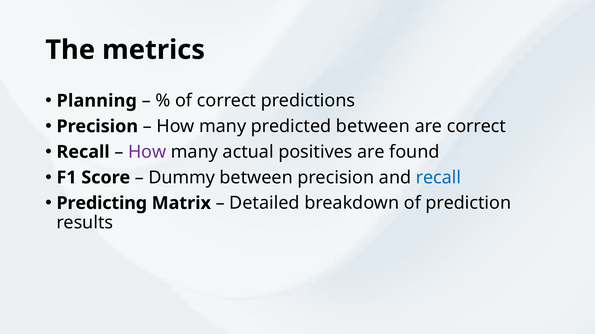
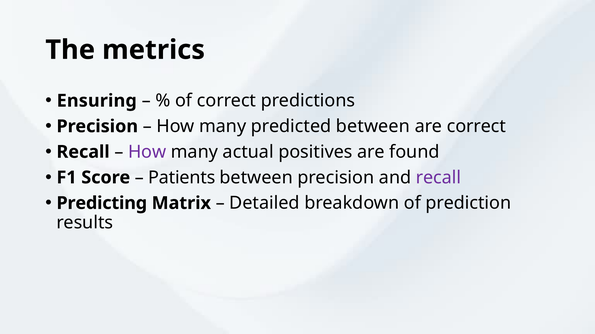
Planning: Planning -> Ensuring (97, 101)
Dummy: Dummy -> Patients (182, 178)
recall colour: blue -> purple (438, 178)
